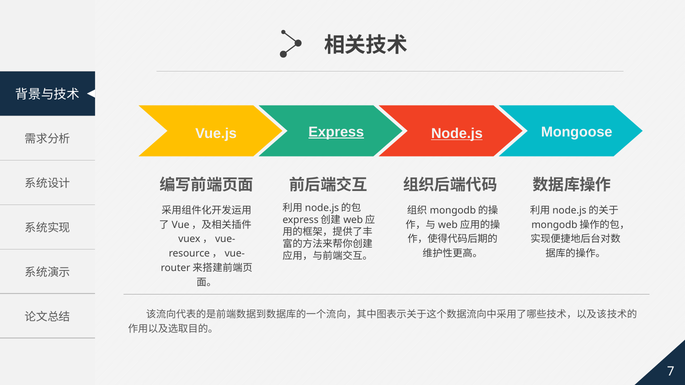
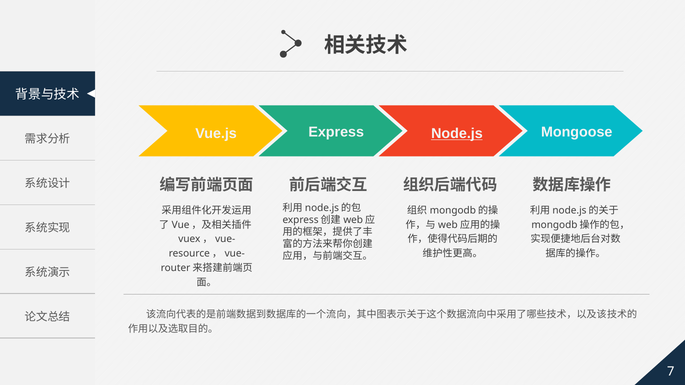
Express underline: present -> none (336, 132)
